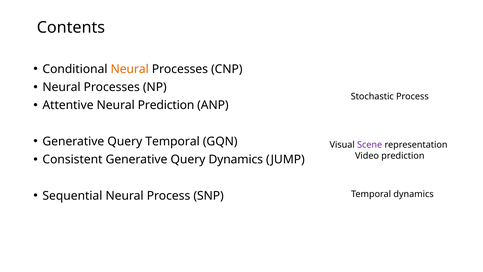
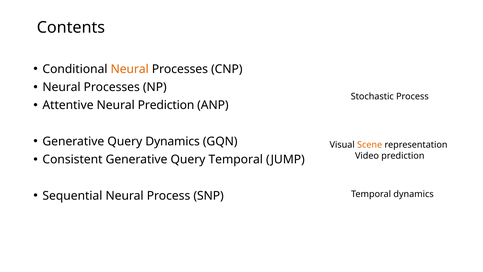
Query Temporal: Temporal -> Dynamics (173, 141)
Scene colour: purple -> orange (370, 145)
Query Dynamics: Dynamics -> Temporal (236, 159)
